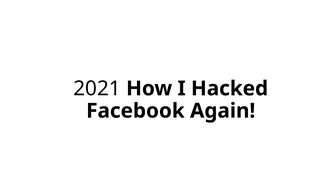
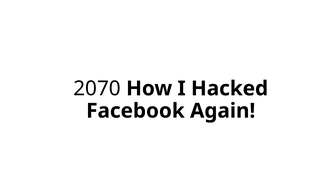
2021: 2021 -> 2070 (97, 89)
